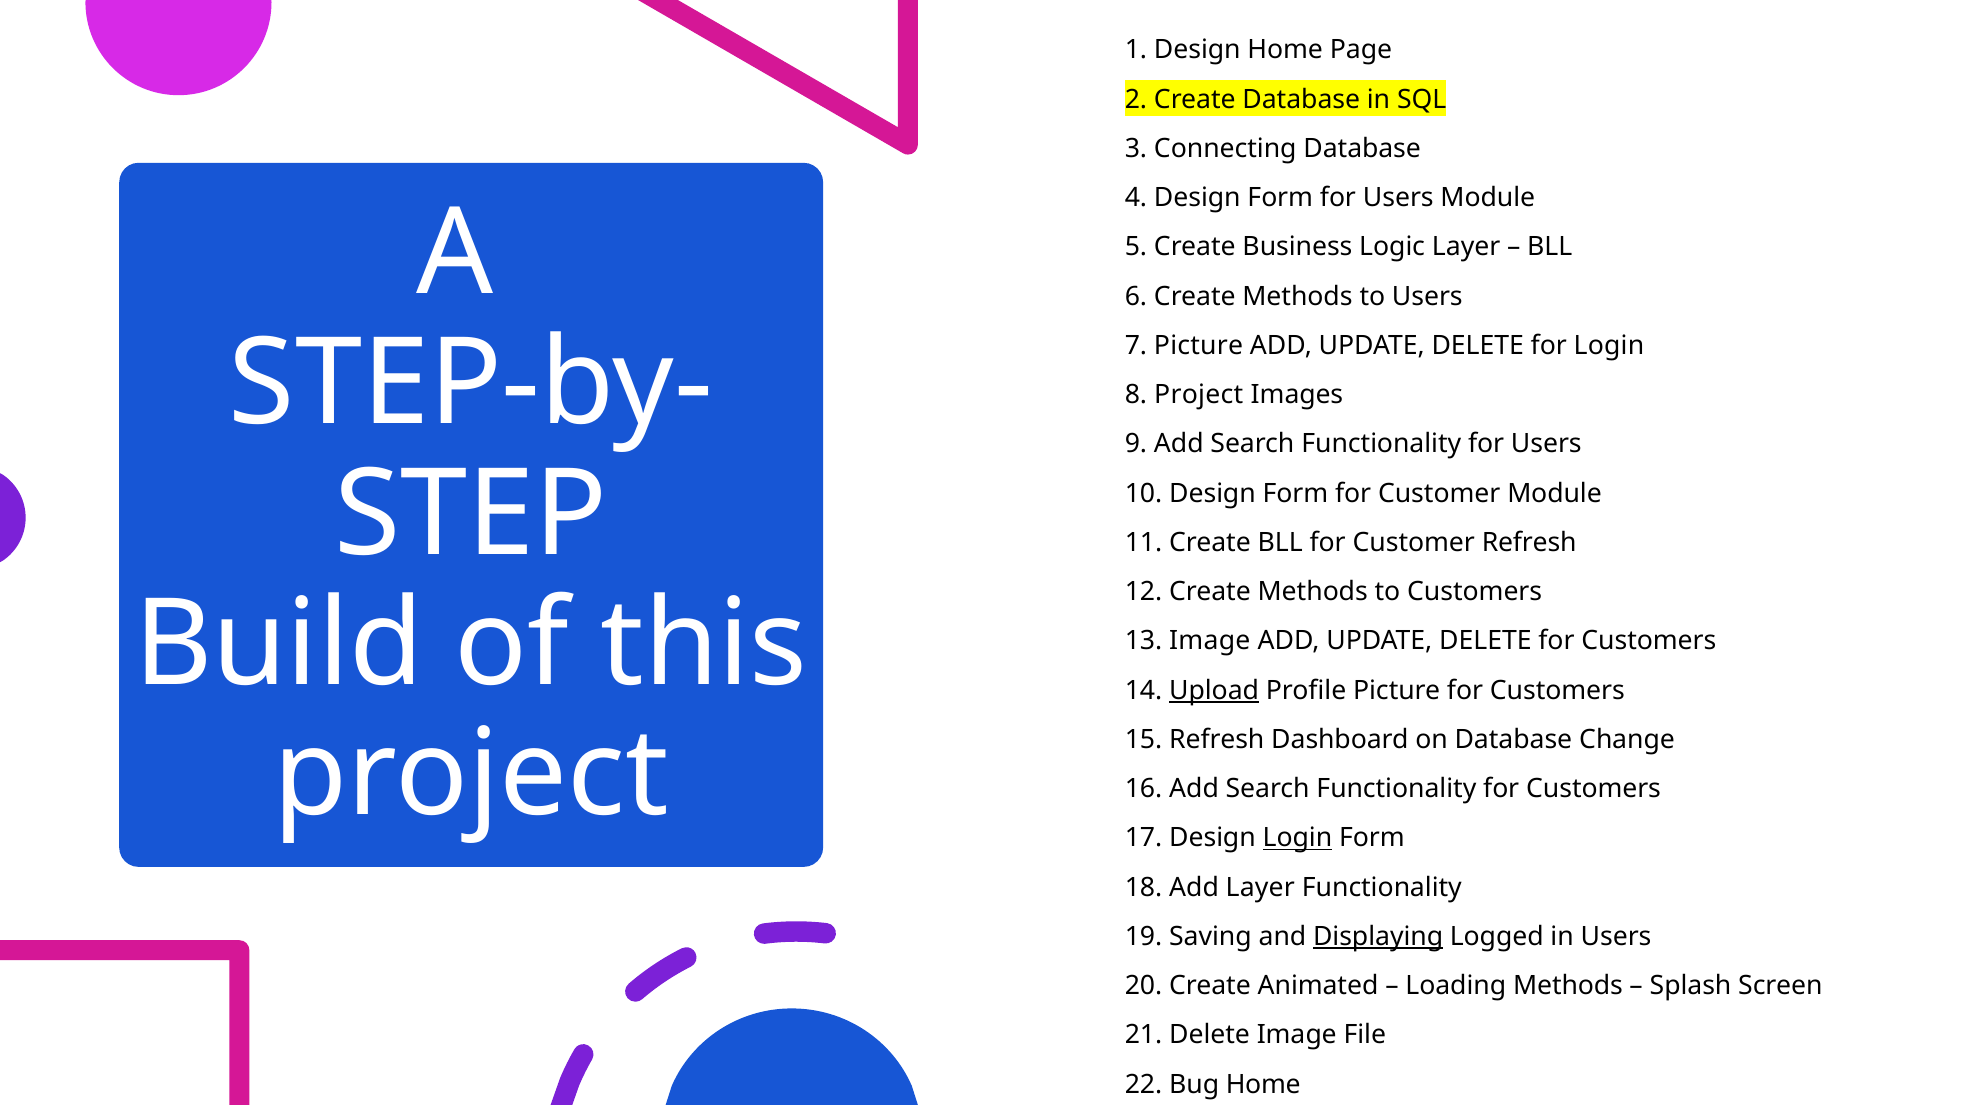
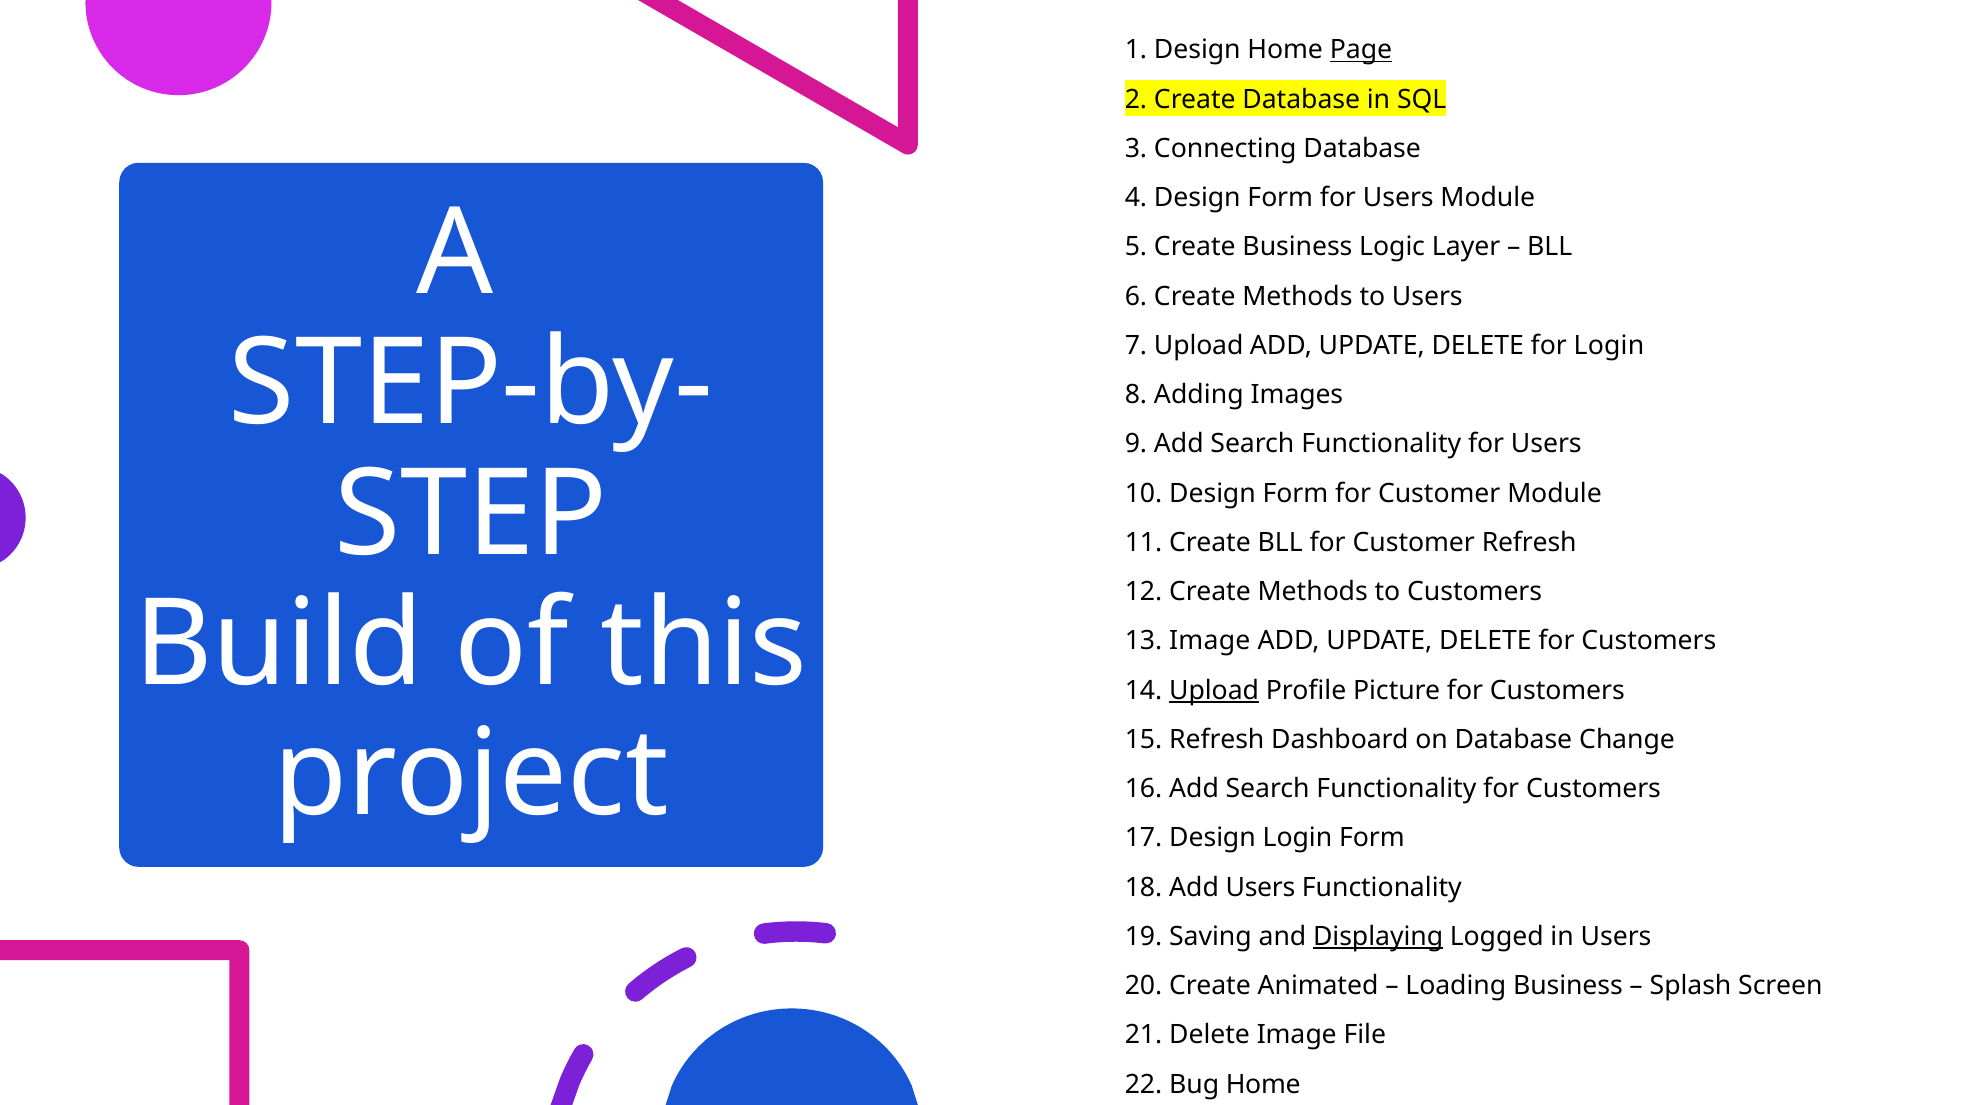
Page underline: none -> present (1361, 50)
7 Picture: Picture -> Upload (1199, 346)
8 Project: Project -> Adding (1199, 395)
Login underline: present -> none (1297, 838)
Add Layer: Layer -> Users (1261, 887)
Loading Methods: Methods -> Business (1568, 986)
